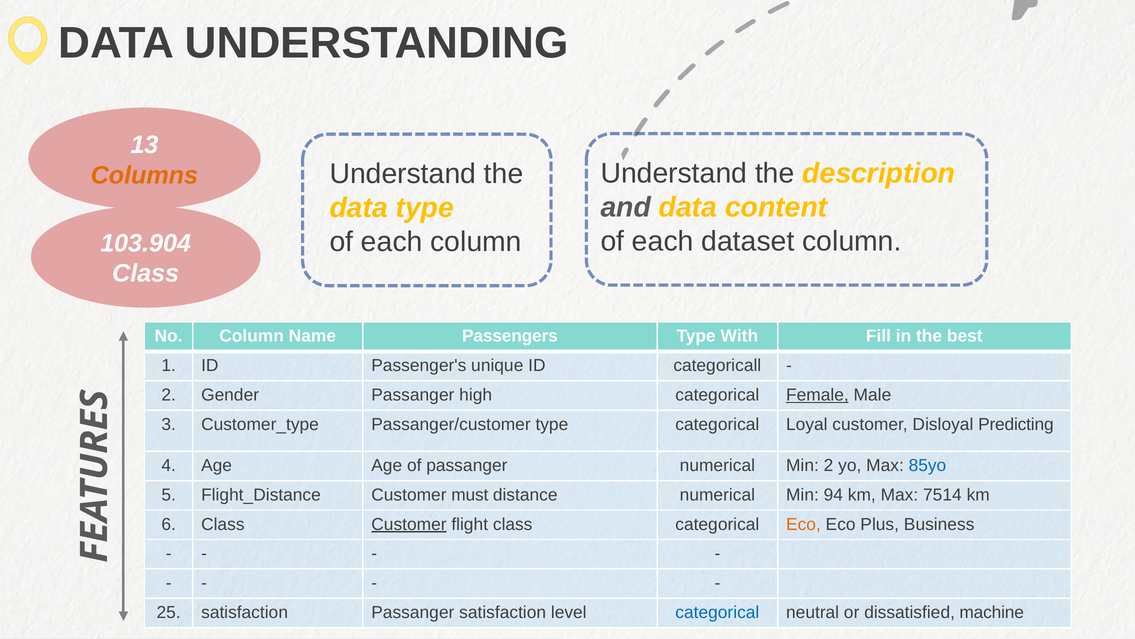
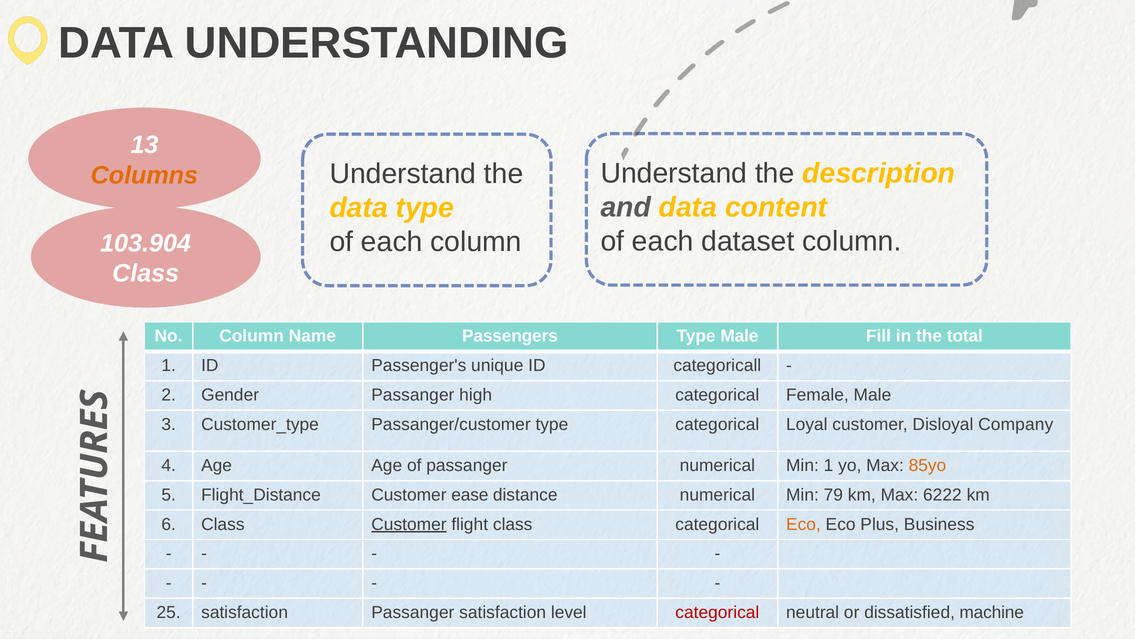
Type With: With -> Male (739, 336)
best: best -> total (965, 336)
Female underline: present -> none (817, 395)
Predicting: Predicting -> Company (1016, 424)
Min 2: 2 -> 1 (828, 465)
85yo colour: blue -> orange (927, 465)
must: must -> ease (470, 494)
94: 94 -> 79 (833, 494)
7514: 7514 -> 6222 (942, 494)
categorical colour: blue -> red (717, 612)
